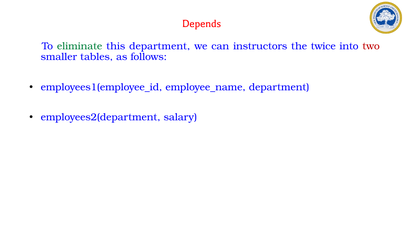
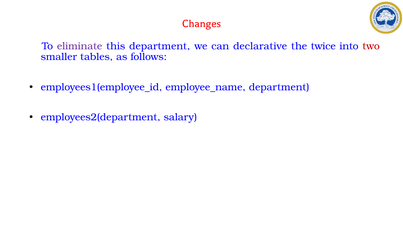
Depends: Depends -> Changes (202, 23)
eliminate colour: green -> purple (80, 46)
instructors: instructors -> declarative (260, 46)
